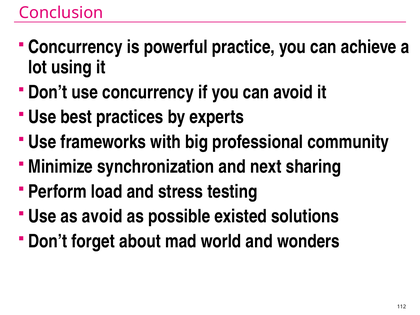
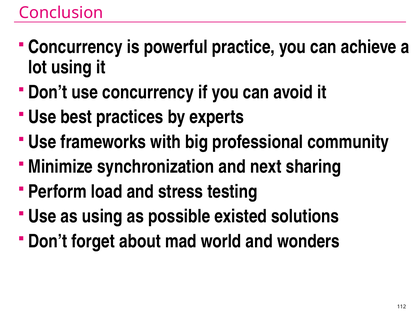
as avoid: avoid -> using (102, 216)
